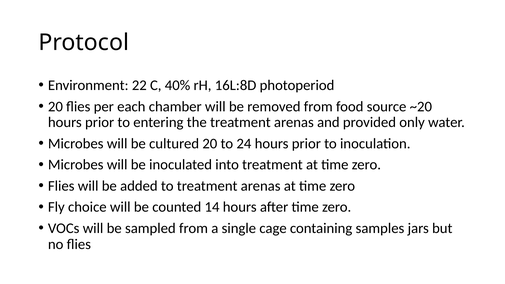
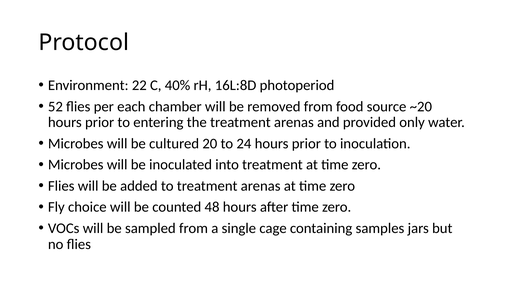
20: 20 -> 52 (55, 107)
14: 14 -> 48 (212, 207)
